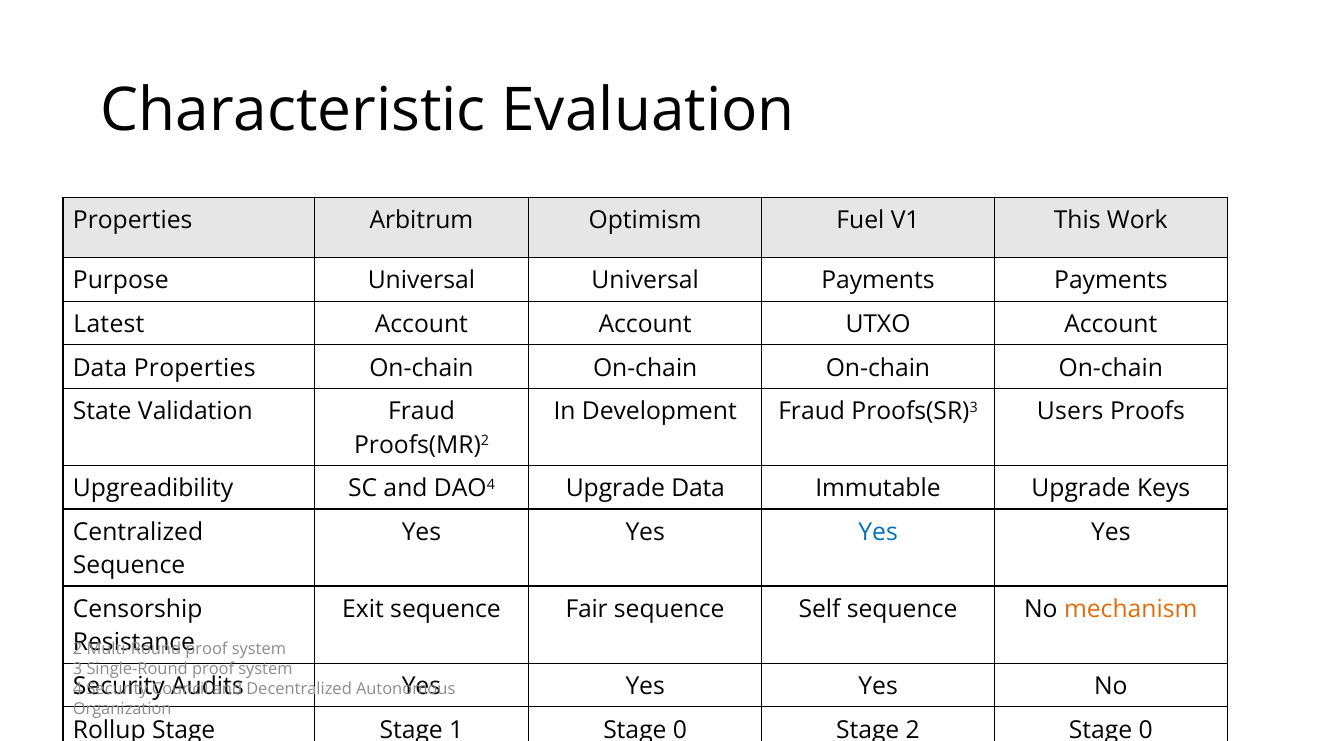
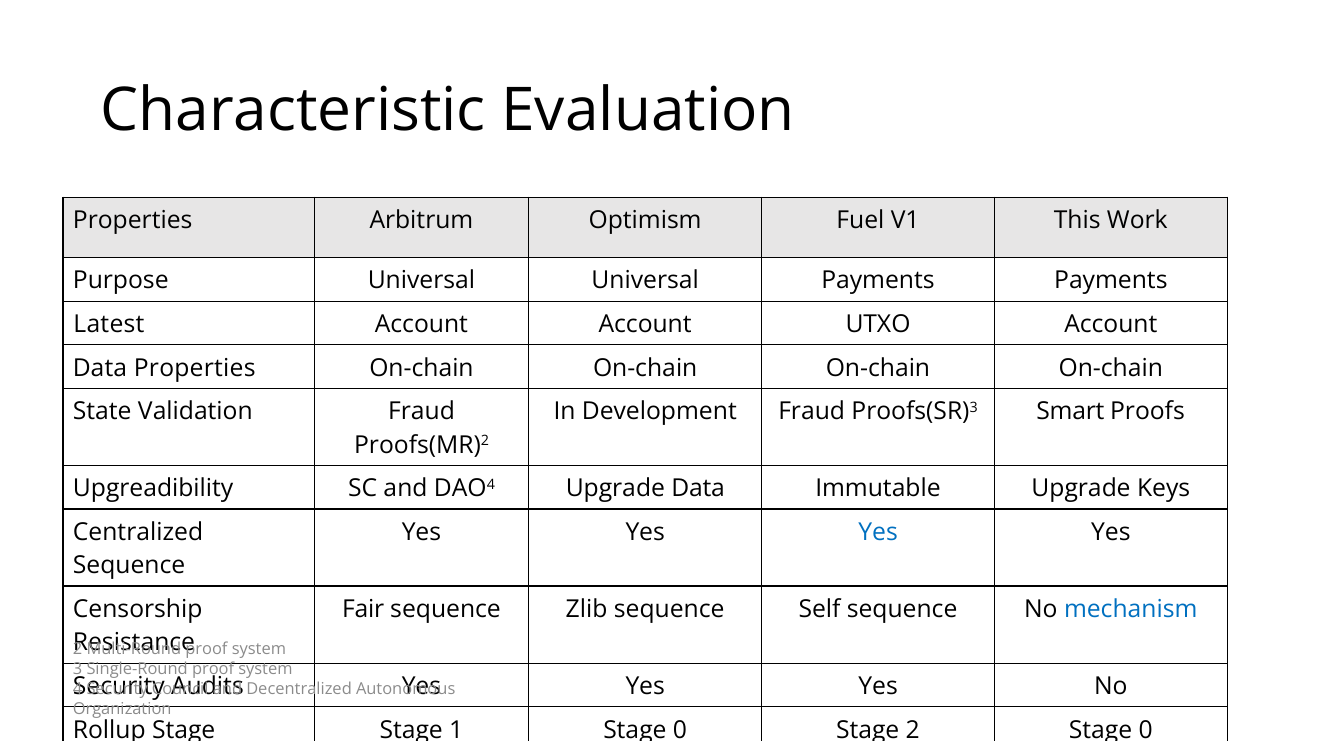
Users: Users -> Smart (1070, 412)
Exit: Exit -> Fair (363, 609)
Fair: Fair -> Zlib (587, 609)
mechanism colour: orange -> blue (1131, 609)
